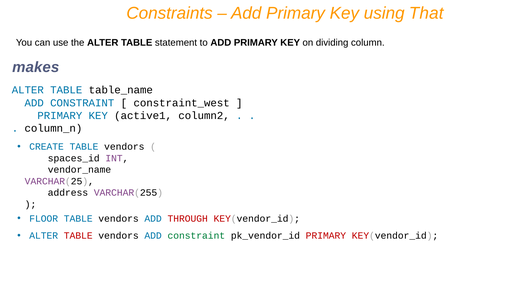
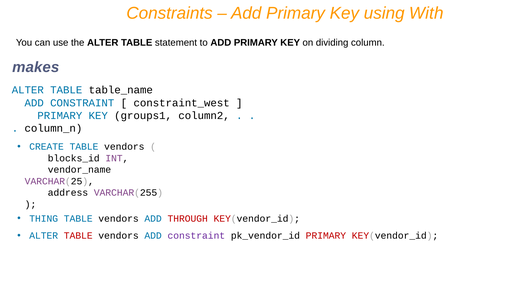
That: That -> With (426, 13)
active1: active1 -> groups1 (143, 116)
spaces_id: spaces_id -> blocks_id (74, 158)
FLOOR: FLOOR -> THING (44, 219)
constraint colour: green -> purple (196, 236)
